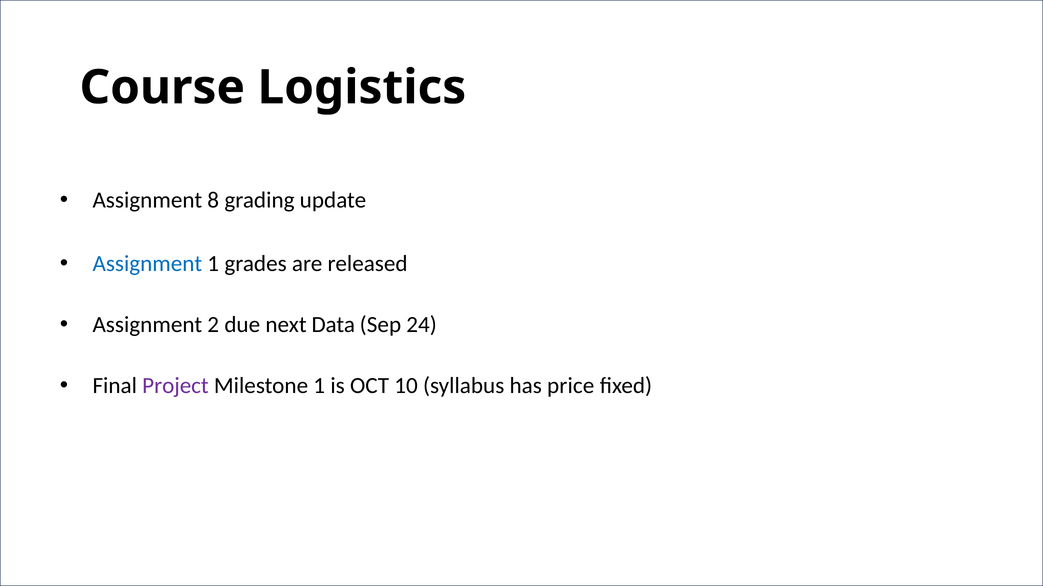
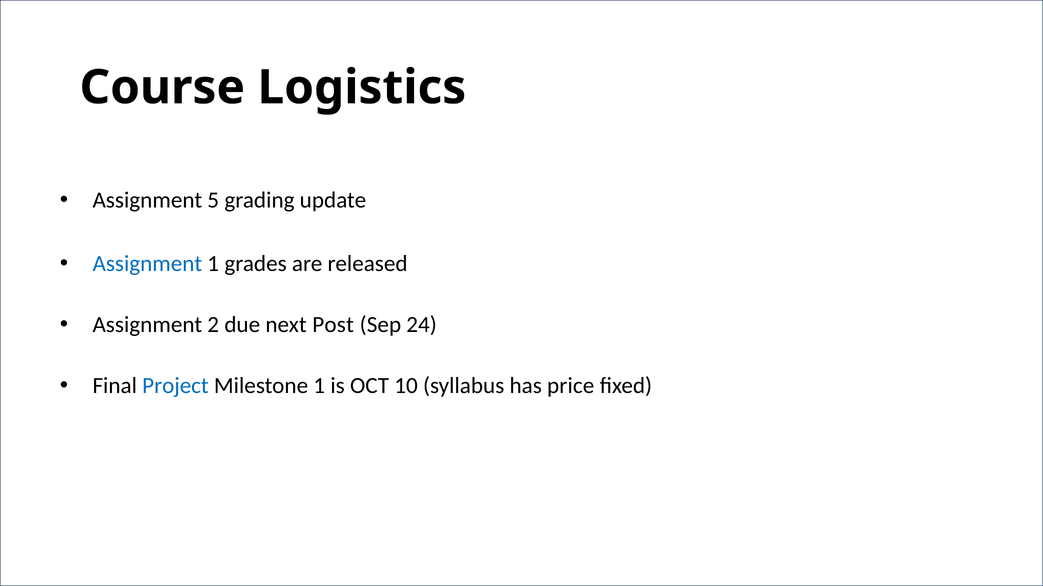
8: 8 -> 5 (213, 200)
Data: Data -> Post (333, 325)
Project colour: purple -> blue (175, 386)
